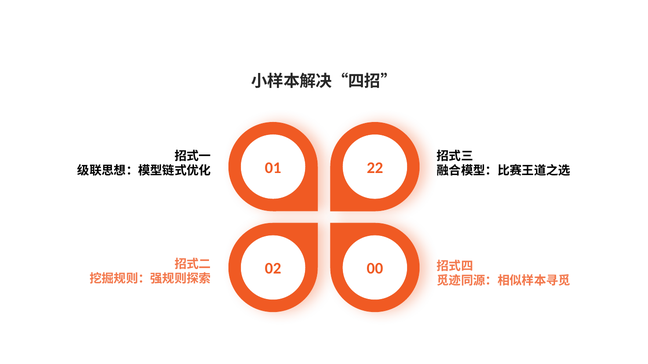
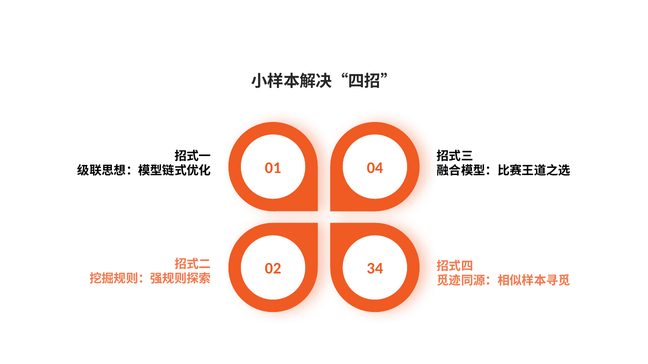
22: 22 -> 04 (375, 168)
00: 00 -> 34 (375, 269)
